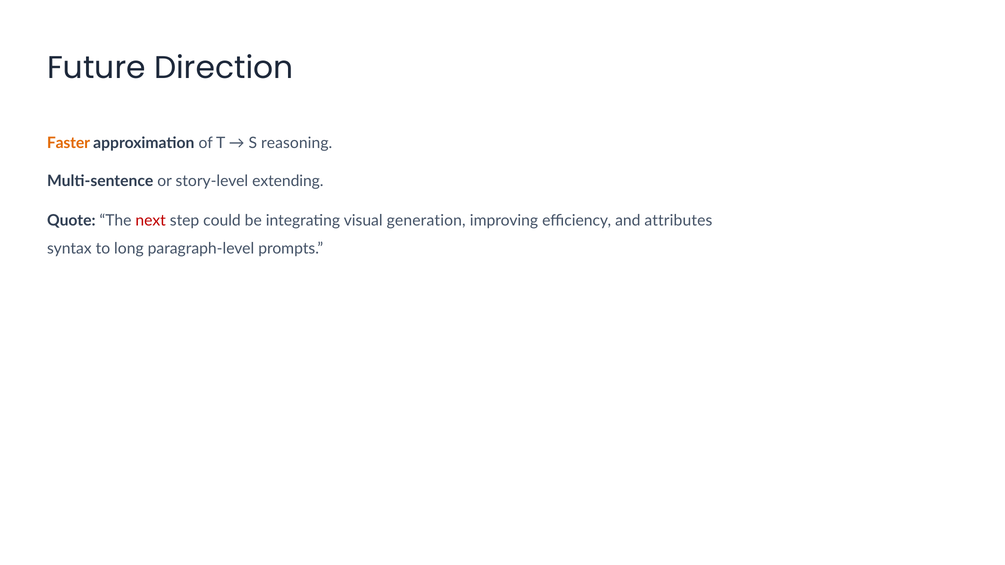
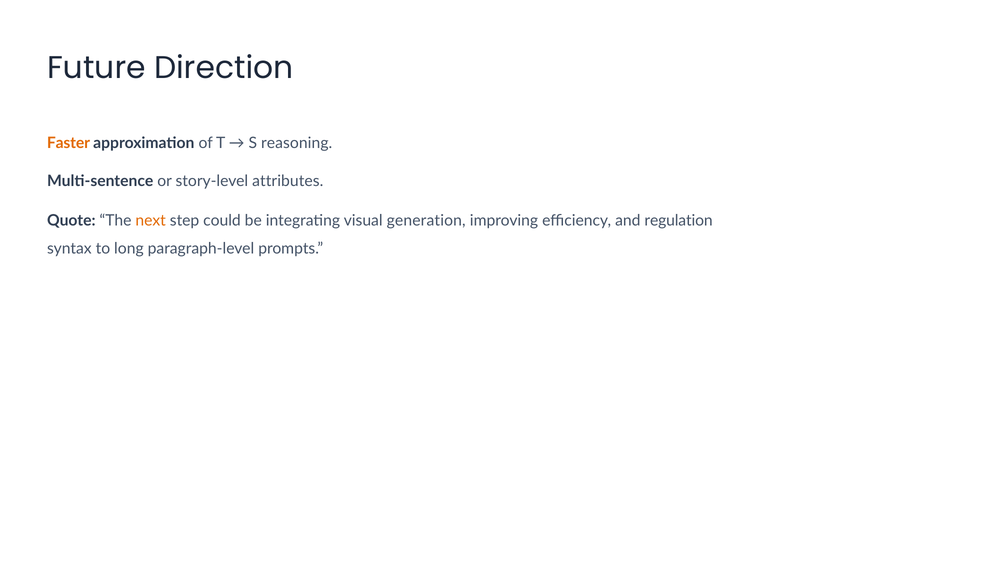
extending: extending -> attributes (288, 181)
next colour: red -> orange (151, 221)
attributes: attributes -> regulation (679, 221)
